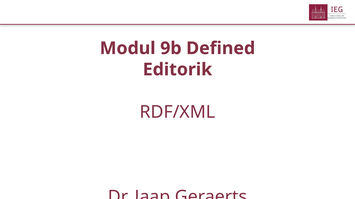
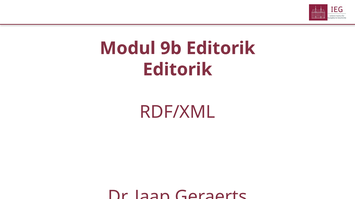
9b Defined: Defined -> Editorik (221, 48)
